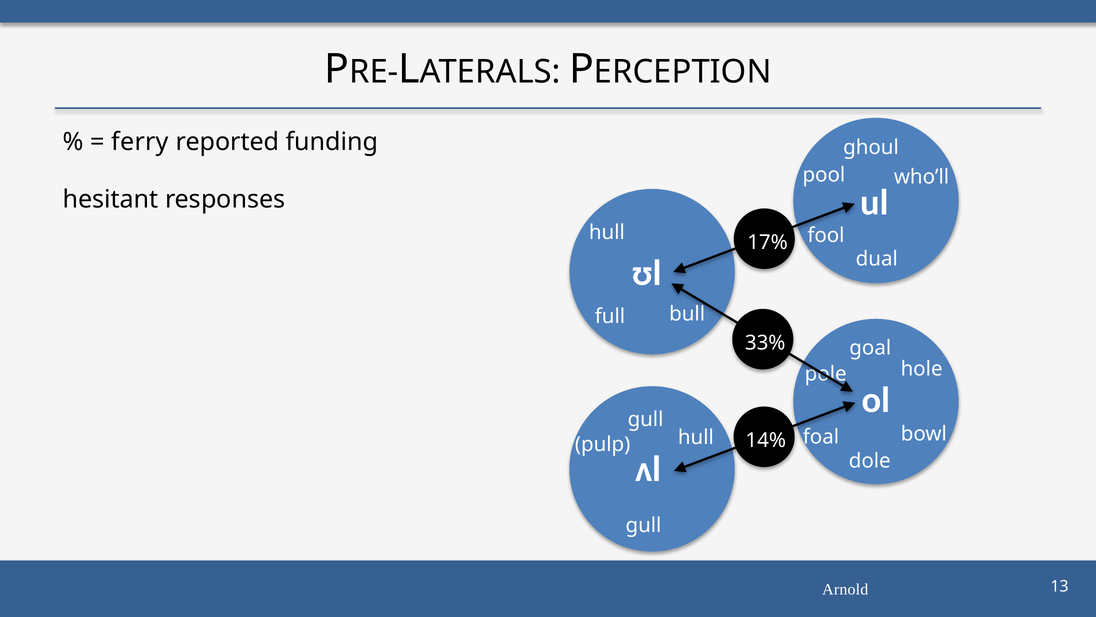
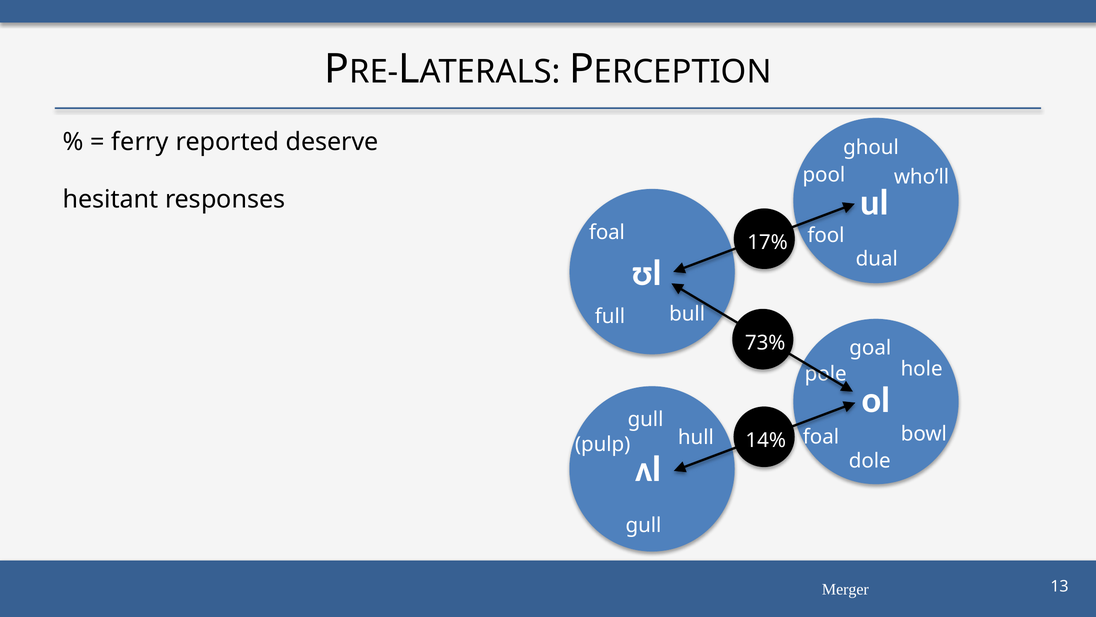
funding: funding -> deserve (332, 142)
hull: hull -> foal (607, 232)
33%: 33% -> 73% (765, 343)
Arnold: Arnold -> Merger (845, 589)
